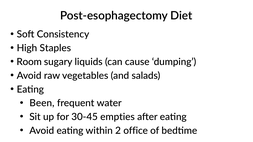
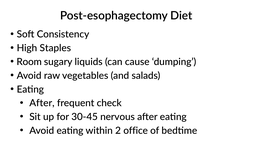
Been: Been -> After (42, 103)
water: water -> check (109, 103)
empties: empties -> nervous (118, 117)
